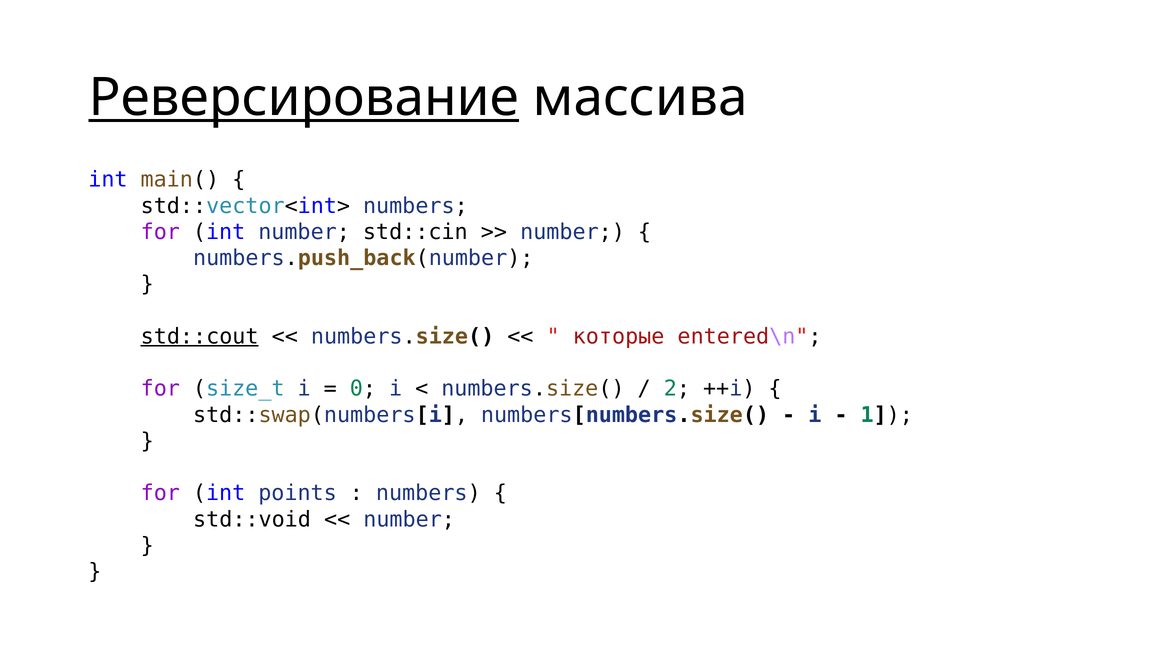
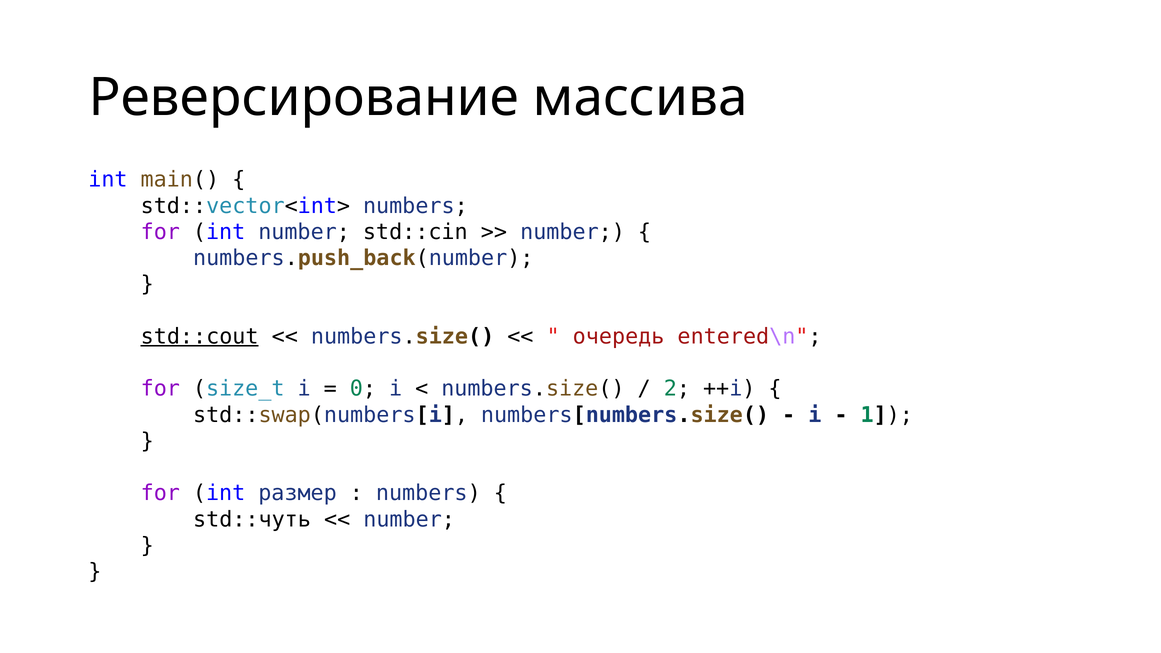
Реверсирование underline: present -> none (304, 98)
которые: которые -> очередь (619, 337)
points: points -> размер (298, 493)
std::void: std::void -> std::чуть (252, 519)
